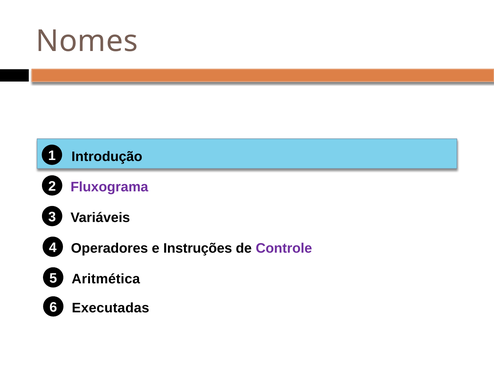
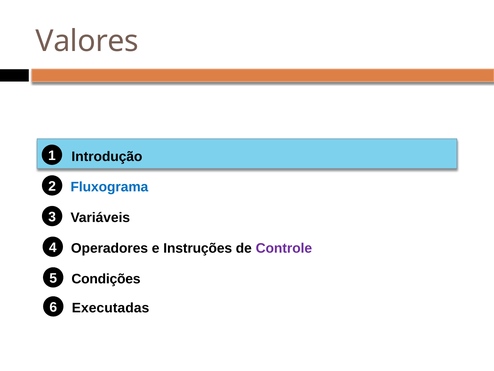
Nomes: Nomes -> Valores (87, 41)
Fluxograma colour: purple -> blue (109, 187)
Aritmética: Aritmética -> Condições (106, 279)
